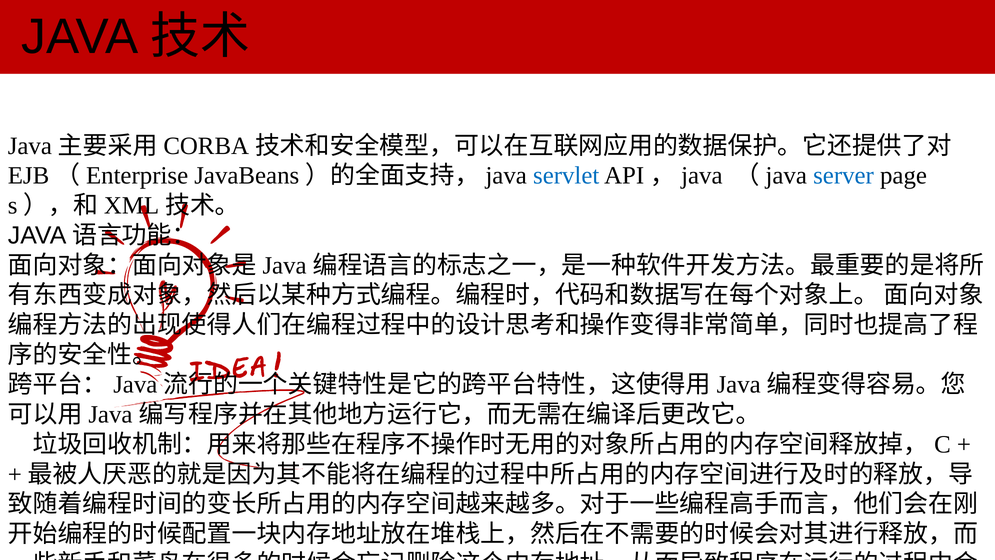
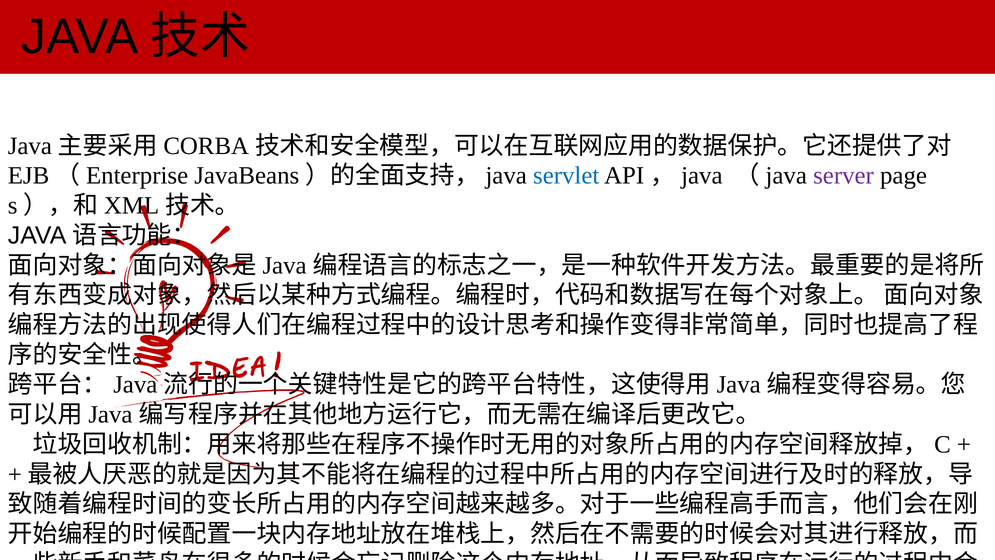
server colour: blue -> purple (844, 176)
